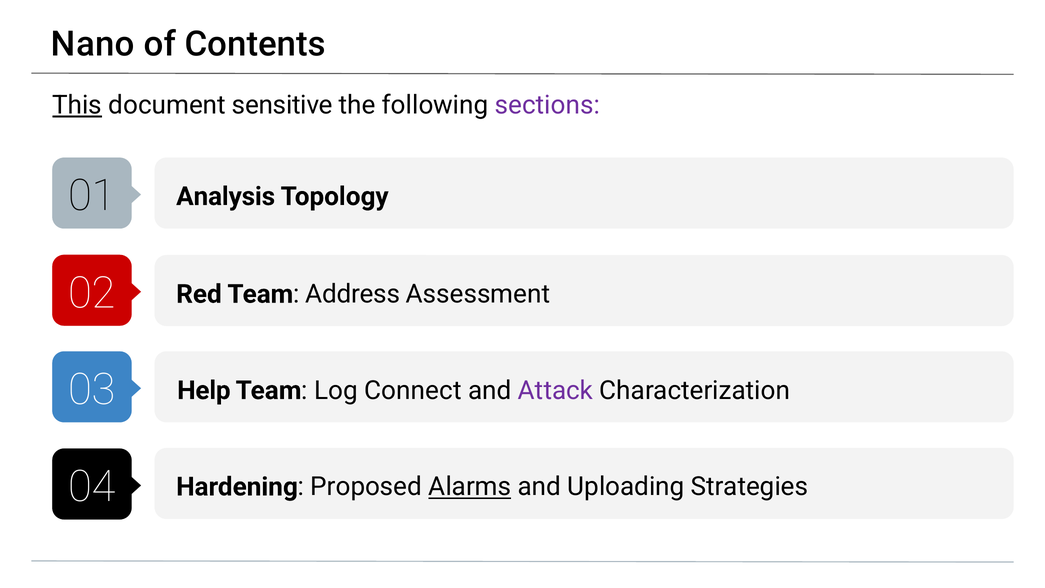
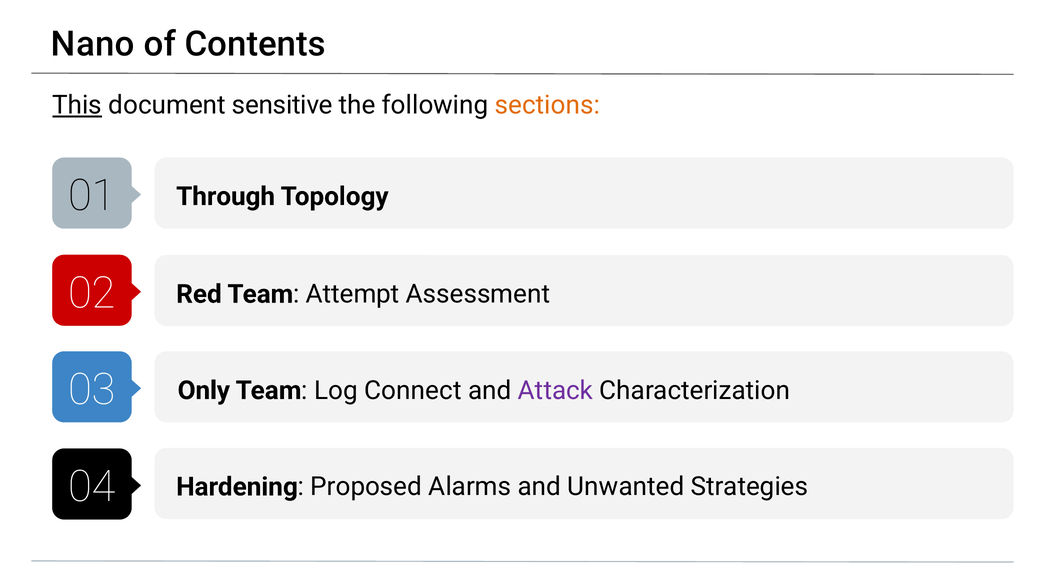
sections colour: purple -> orange (547, 105)
Analysis: Analysis -> Through (226, 196)
Address: Address -> Attempt (353, 294)
Help: Help -> Only (204, 390)
Alarms underline: present -> none (470, 487)
Uploading: Uploading -> Unwanted (626, 487)
